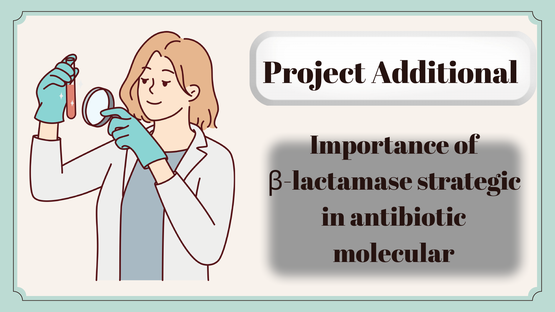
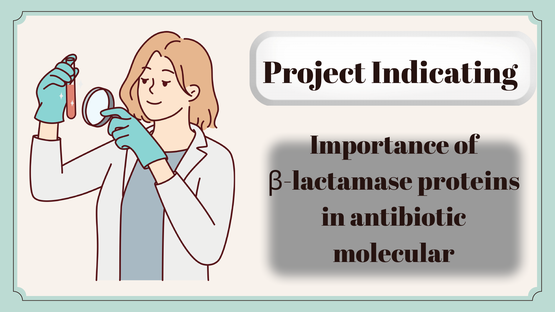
Additional: Additional -> Indicating (445, 73)
strategic: strategic -> proteins (469, 181)
